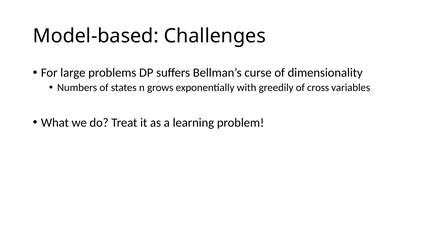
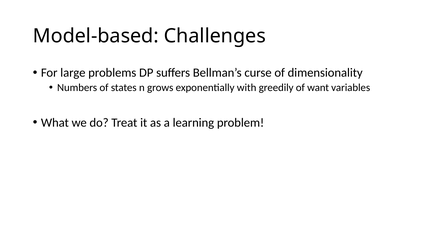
cross: cross -> want (318, 88)
